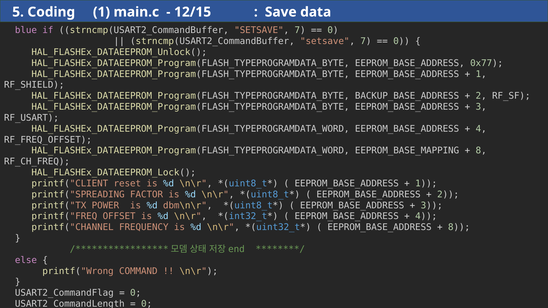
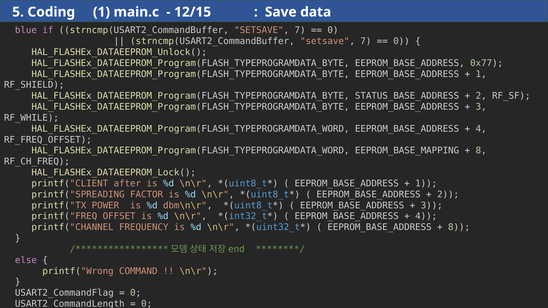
BACKUP_BASE_ADDRESS: BACKUP_BASE_ADDRESS -> STATUS_BASE_ADDRESS (407, 96)
RF_USART: RF_USART -> RF_WHILE (31, 118)
reset: reset -> after (127, 184)
